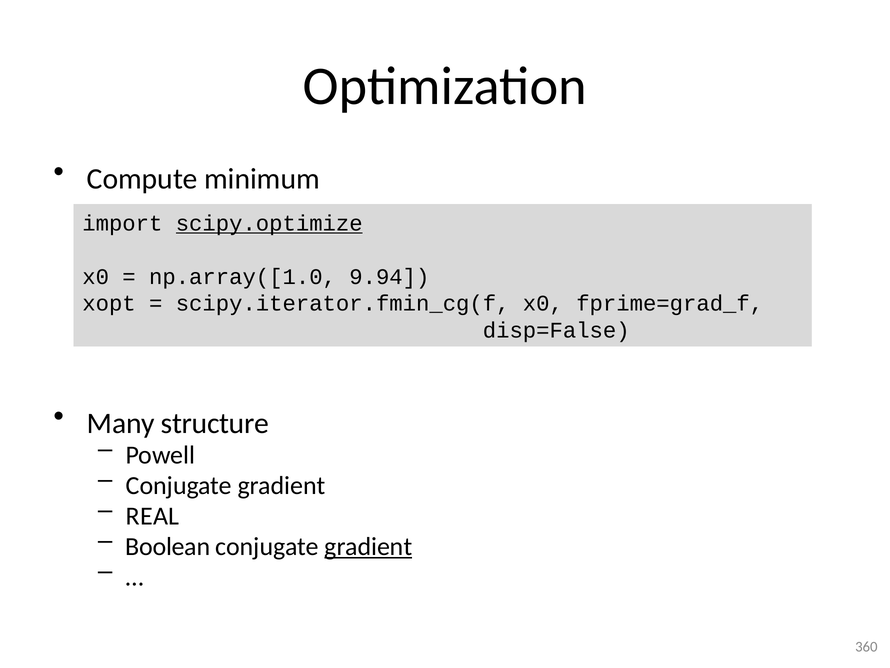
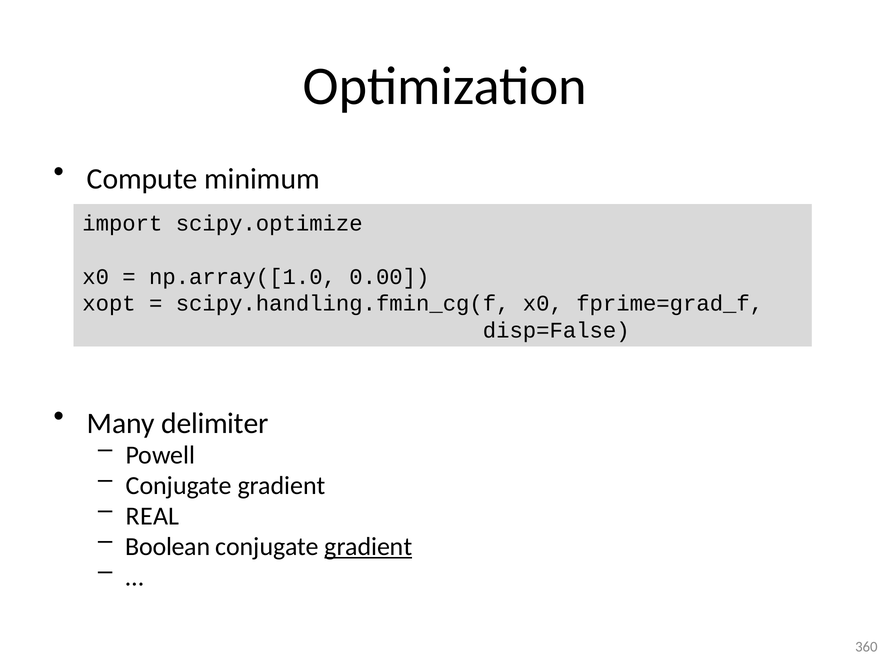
scipy.optimize underline: present -> none (269, 223)
9.94: 9.94 -> 0.00 (389, 277)
scipy.iterator.fmin_cg(f: scipy.iterator.fmin_cg(f -> scipy.handling.fmin_cg(f (343, 303)
structure: structure -> delimiter (215, 423)
